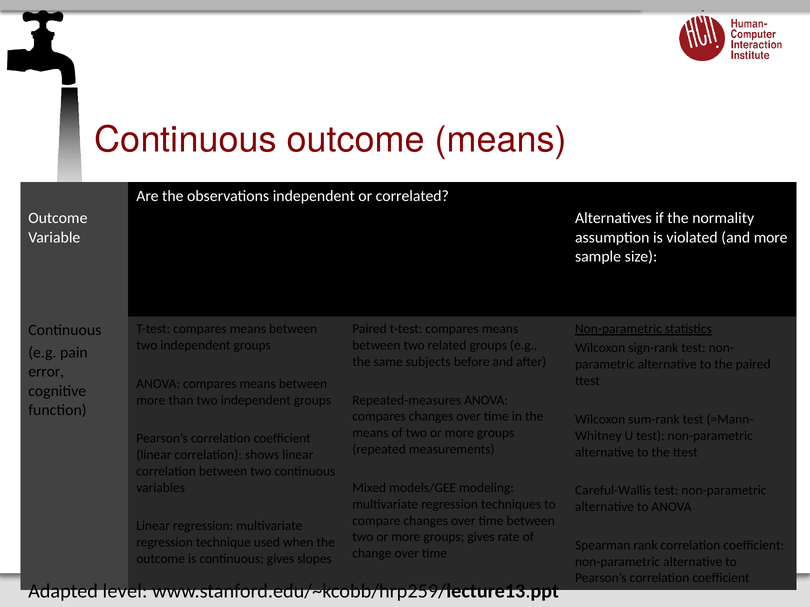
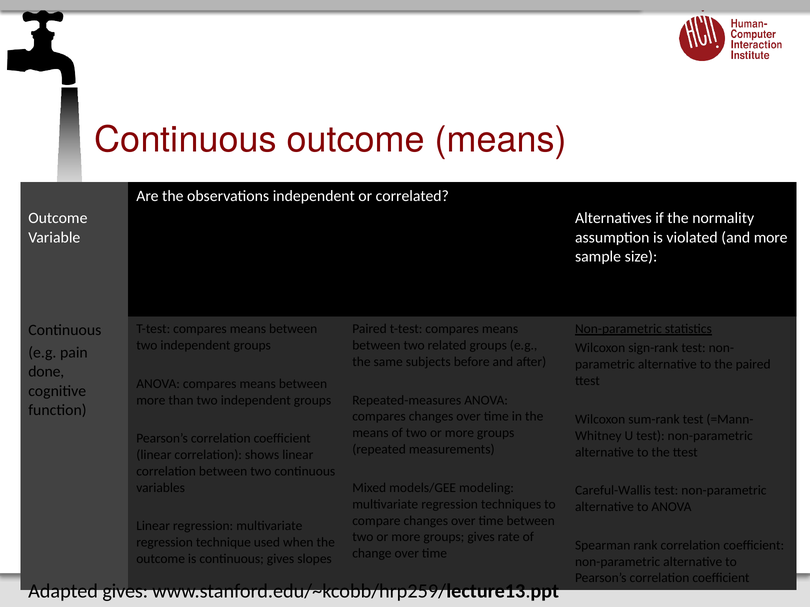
error: error -> done (46, 372)
Adapted level: level -> gives (125, 592)
